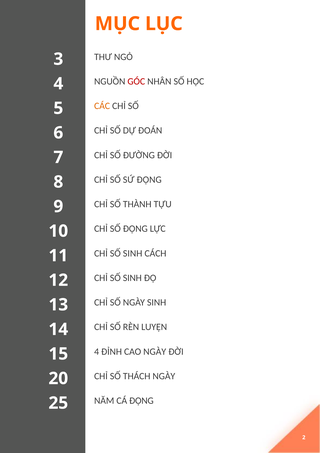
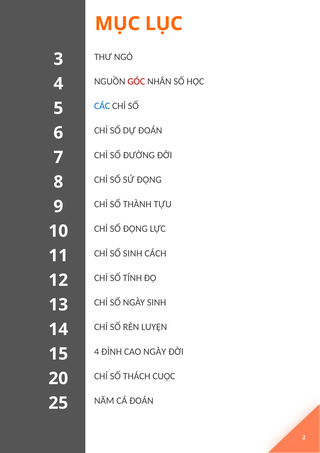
CÁC colour: orange -> blue (102, 106)
12 CHỈ SỐ SINH: SINH -> TÍNH (132, 277)
THÁCH NGÀY: NGÀY -> CUỘC (164, 376)
CÁ ĐỘNG: ĐỘNG -> ĐOÁN (141, 400)
